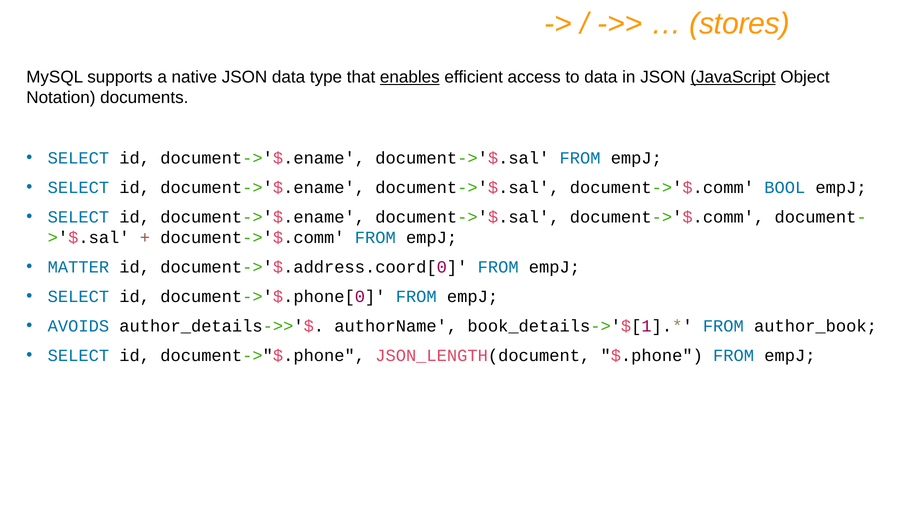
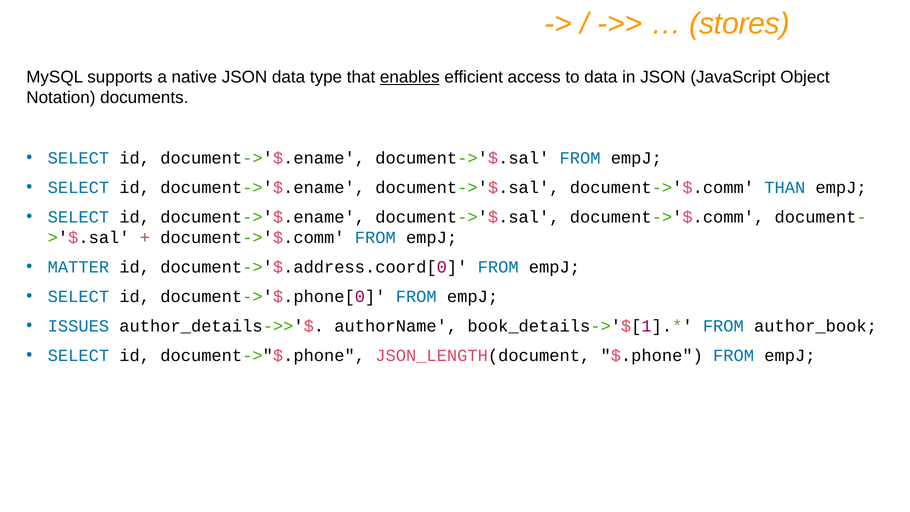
JavaScript underline: present -> none (733, 77)
BOOL: BOOL -> THAN (785, 187)
AVOIDS: AVOIDS -> ISSUES (78, 326)
